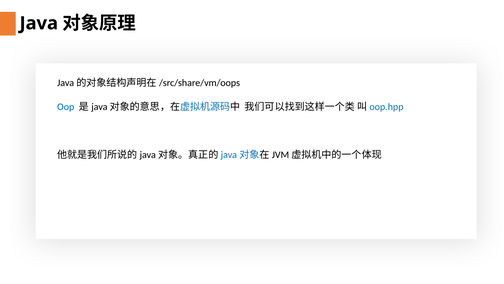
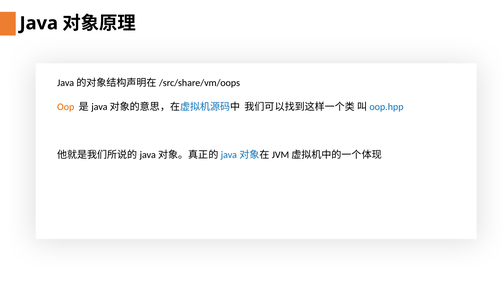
Oop colour: blue -> orange (66, 107)
